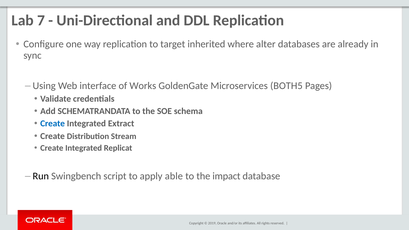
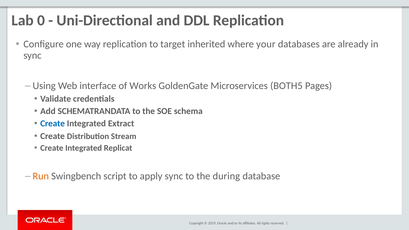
7: 7 -> 0 (41, 21)
alter: alter -> your (266, 44)
Run colour: black -> orange (41, 176)
apply able: able -> sync (174, 176)
impact: impact -> during (226, 176)
